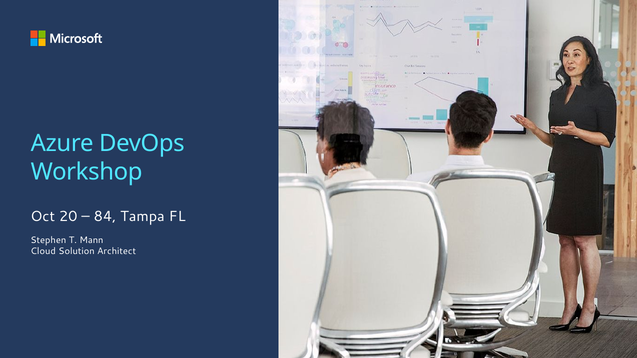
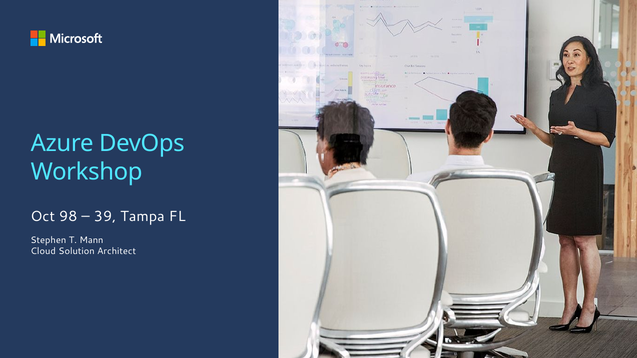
20: 20 -> 98 (68, 217)
84: 84 -> 39 (105, 217)
